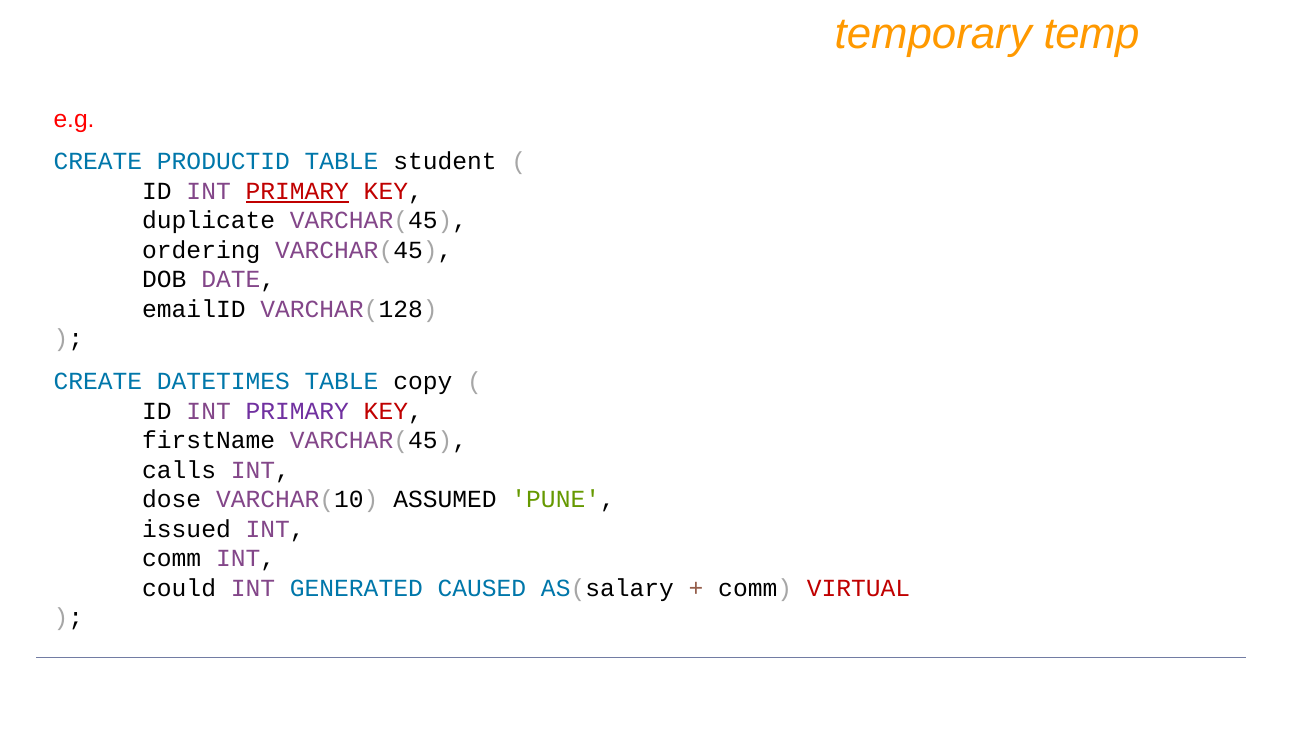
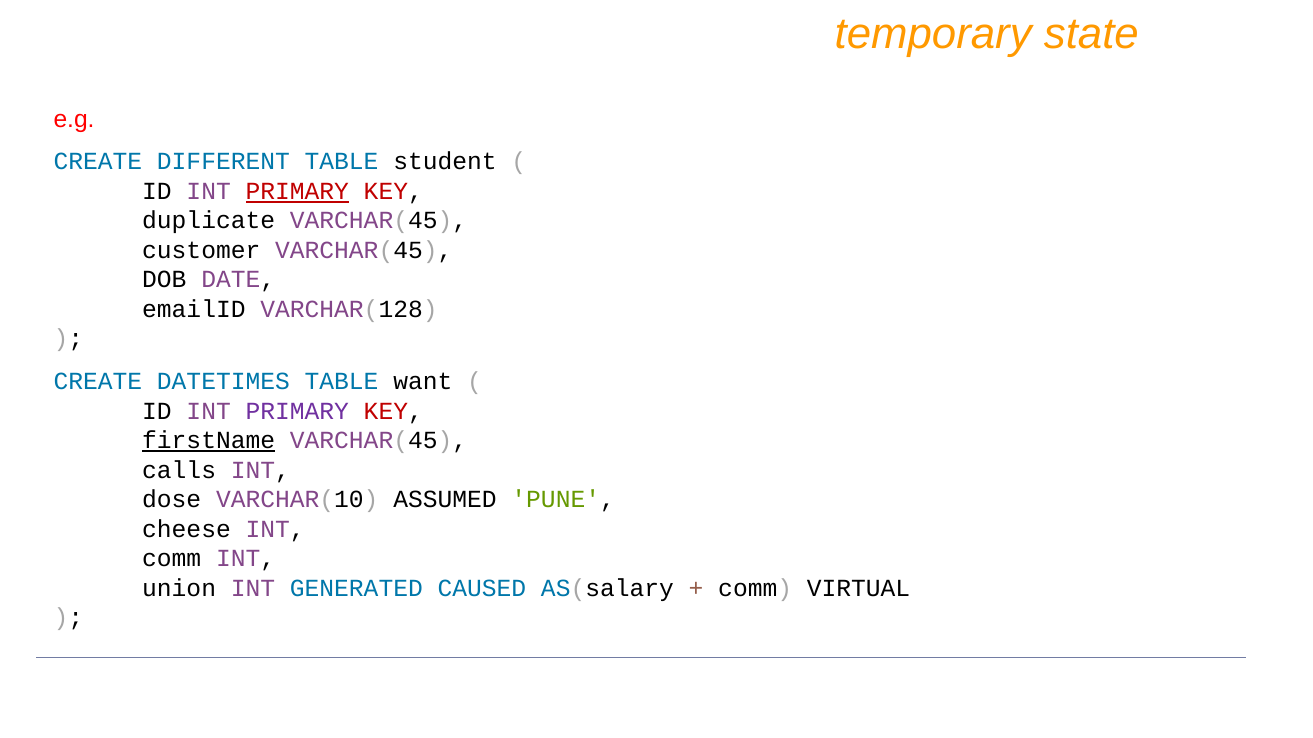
temp: temp -> state (1091, 34)
PRODUCTID: PRODUCTID -> DIFFERENT (223, 162)
ordering: ordering -> customer (201, 250)
copy: copy -> want (423, 382)
firstName underline: none -> present (209, 441)
issued: issued -> cheese (186, 529)
could: could -> union (179, 588)
VIRTUAL colour: red -> black (859, 588)
